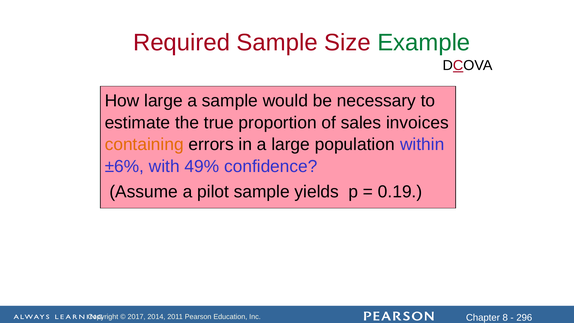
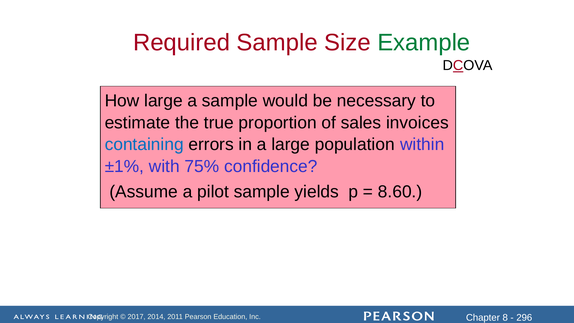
containing colour: orange -> blue (144, 145)
±6%: ±6% -> ±1% (124, 166)
49%: 49% -> 75% (202, 166)
0.19: 0.19 -> 8.60 (400, 192)
